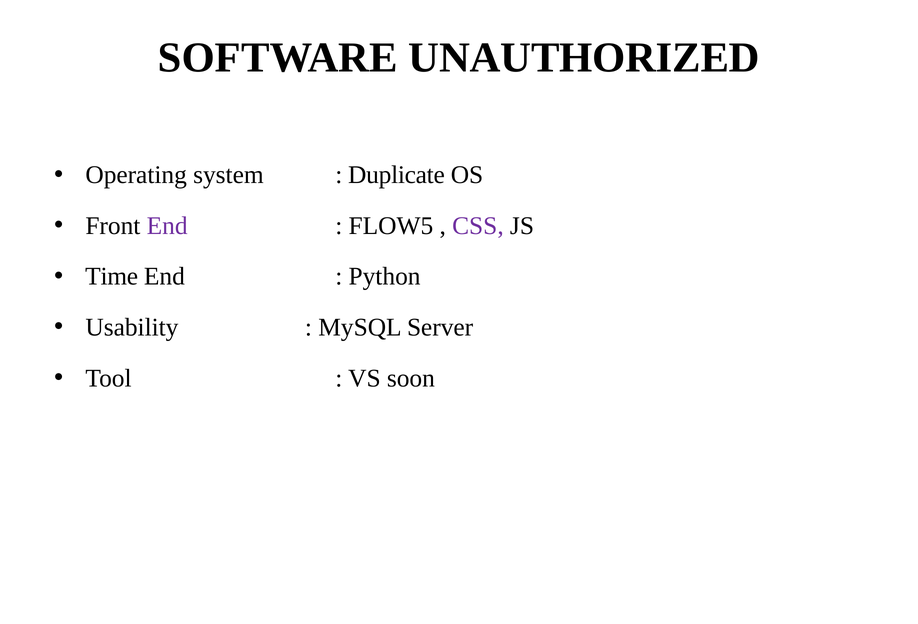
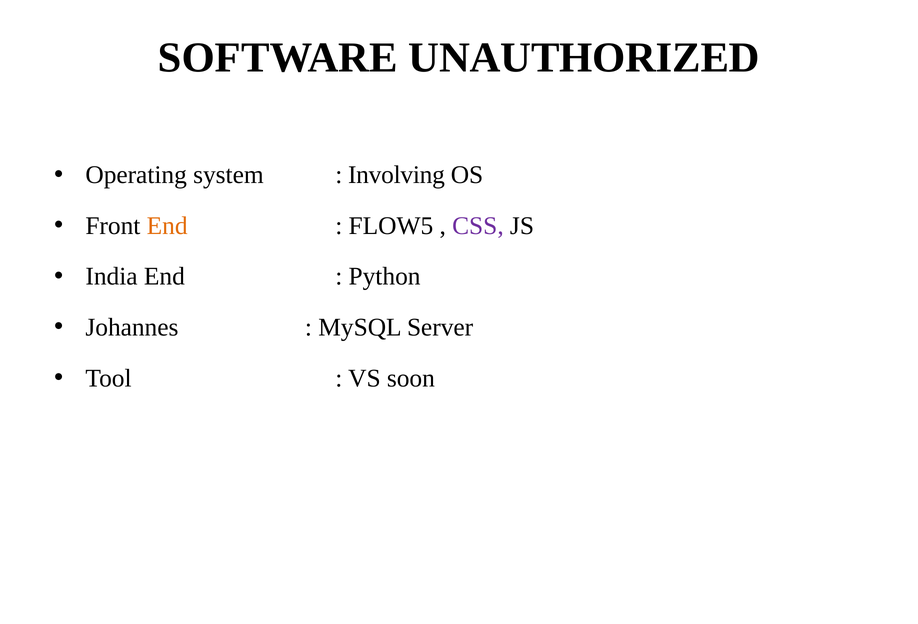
Duplicate: Duplicate -> Involving (396, 175)
End colour: purple -> orange (167, 226)
Time: Time -> India (112, 277)
Usability: Usability -> Johannes (132, 328)
